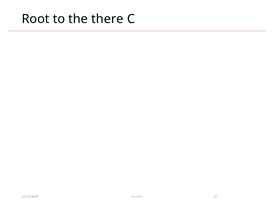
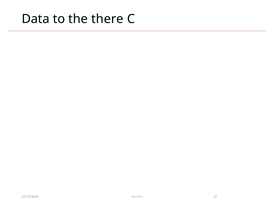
Root: Root -> Data (36, 19)
